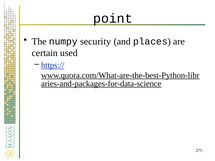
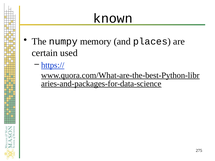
point: point -> known (113, 18)
security: security -> memory (96, 42)
